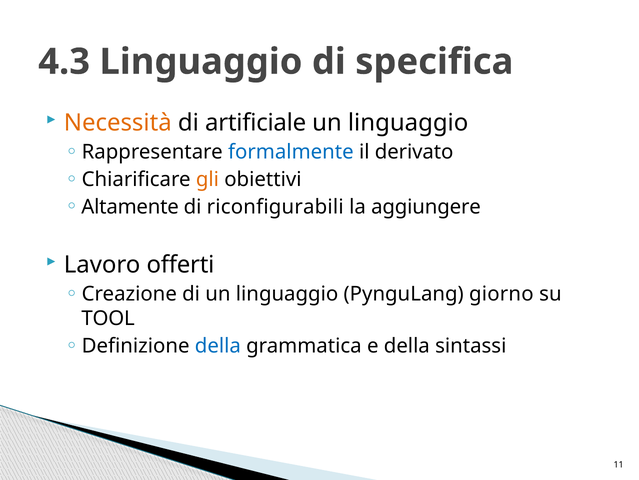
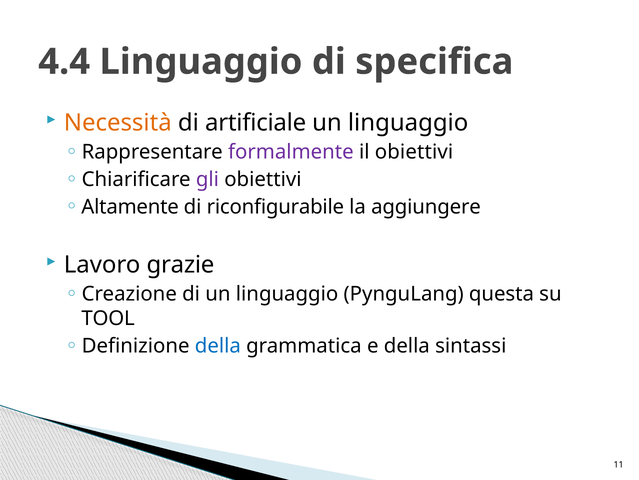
4.3: 4.3 -> 4.4 (64, 62)
formalmente colour: blue -> purple (291, 152)
il derivato: derivato -> obiettivi (414, 152)
gli colour: orange -> purple (207, 179)
riconfigurabili: riconfigurabili -> riconfigurabile (275, 207)
offerti: offerti -> grazie (180, 264)
giorno: giorno -> questa (501, 294)
